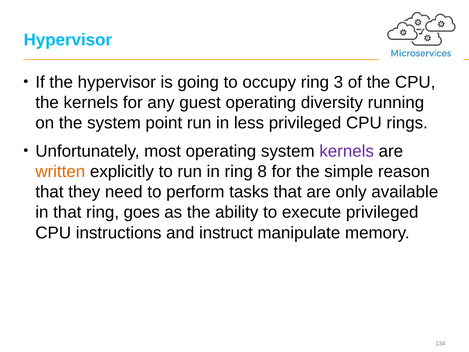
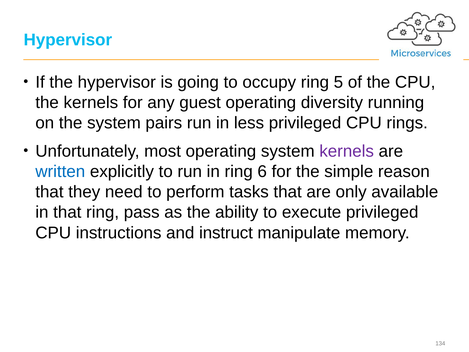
3: 3 -> 5 (338, 82)
point: point -> pairs (164, 123)
written colour: orange -> blue (60, 171)
8: 8 -> 6 (262, 171)
goes: goes -> pass (142, 212)
